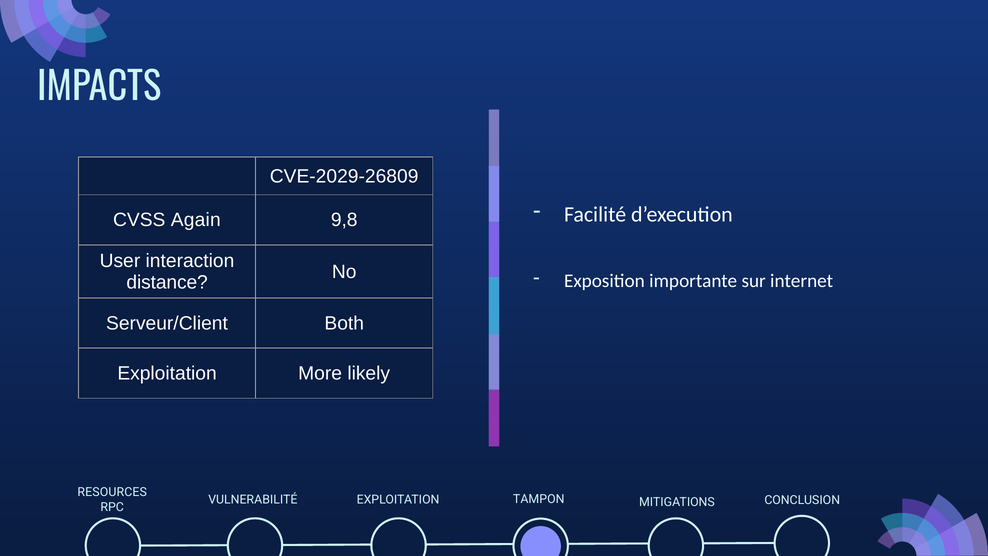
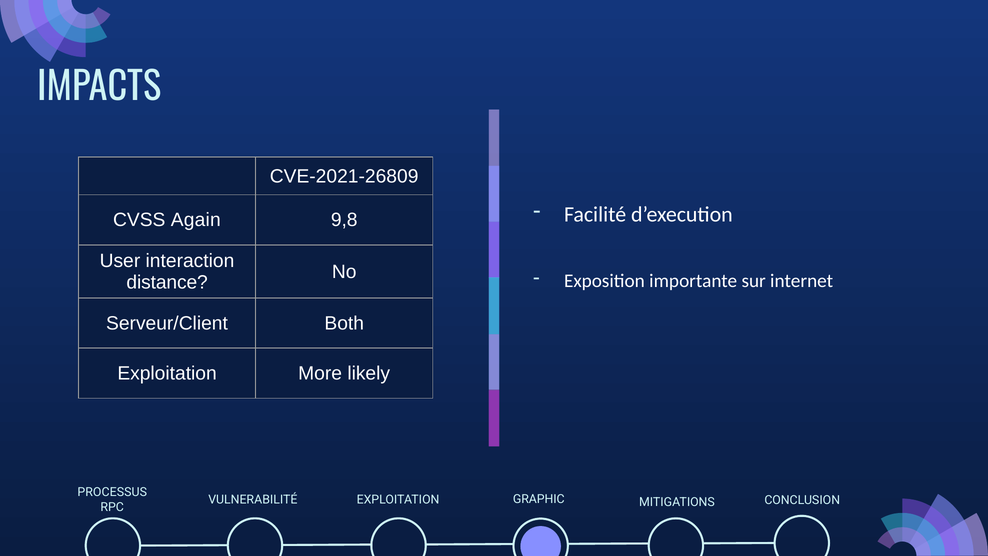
CVE-2029-26809: CVE-2029-26809 -> CVE-2021-26809 (344, 176)
RESOURCES: RESOURCES -> PROCESSUS (112, 492)
TAMPON: TAMPON -> GRAPHIC (539, 499)
